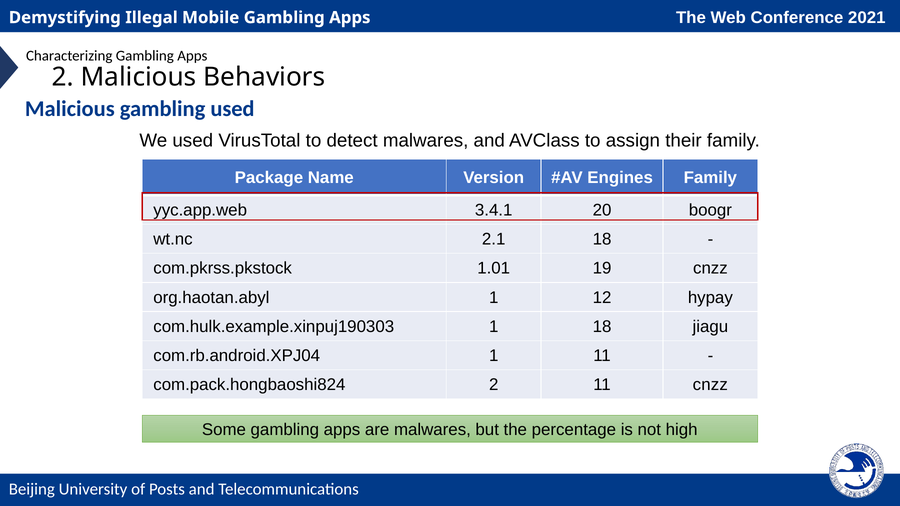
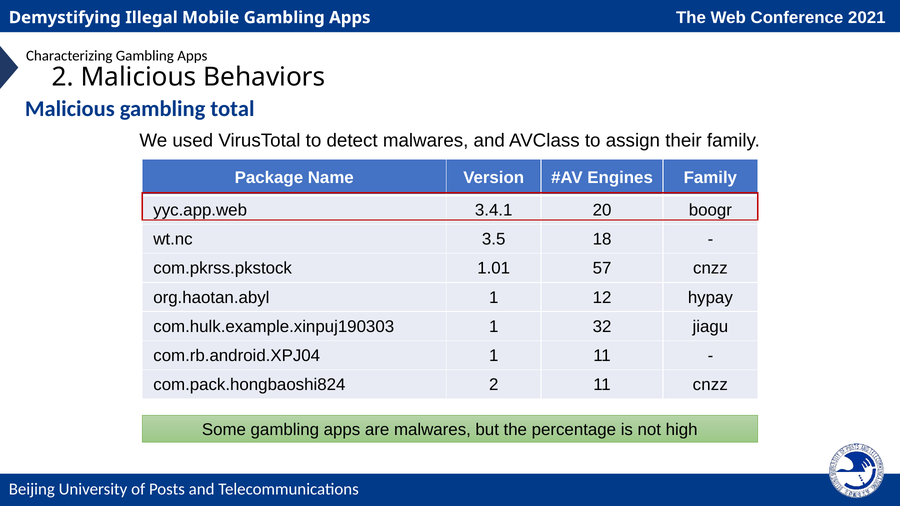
gambling used: used -> total (232, 109)
2.1: 2.1 -> 3.5 (494, 239)
19: 19 -> 57 (602, 269)
1 18: 18 -> 32 (602, 327)
